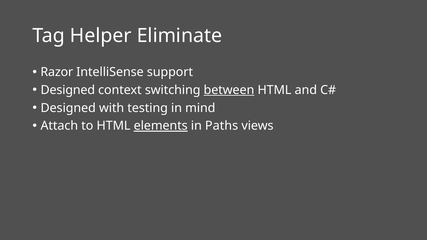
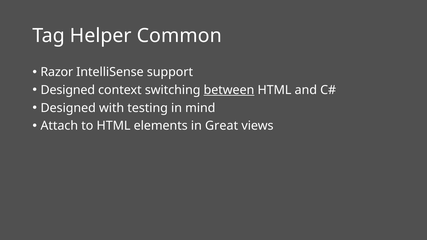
Eliminate: Eliminate -> Common (179, 36)
elements underline: present -> none (161, 126)
Paths: Paths -> Great (222, 126)
